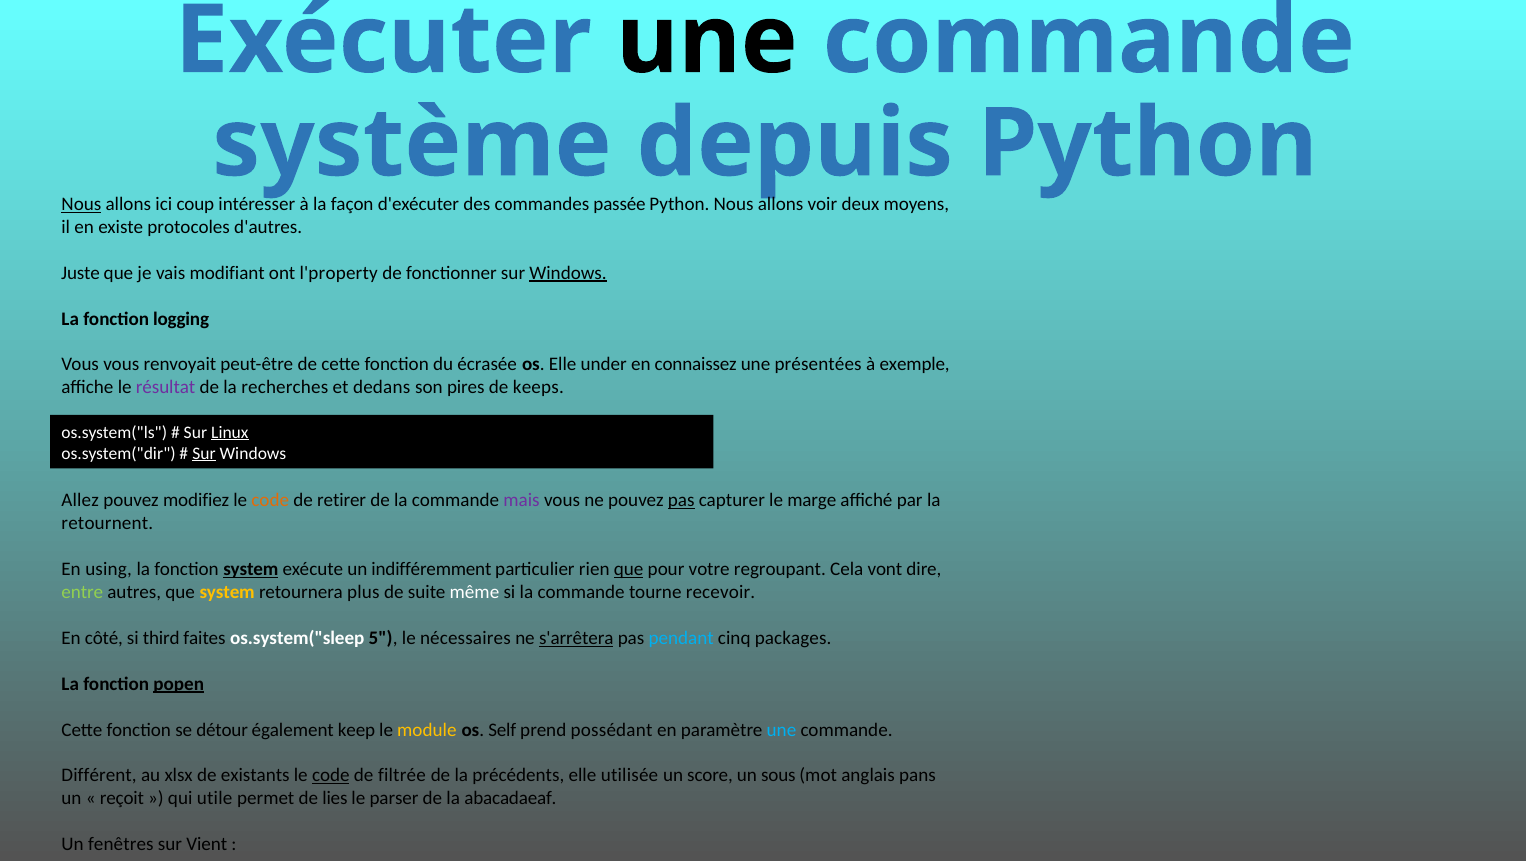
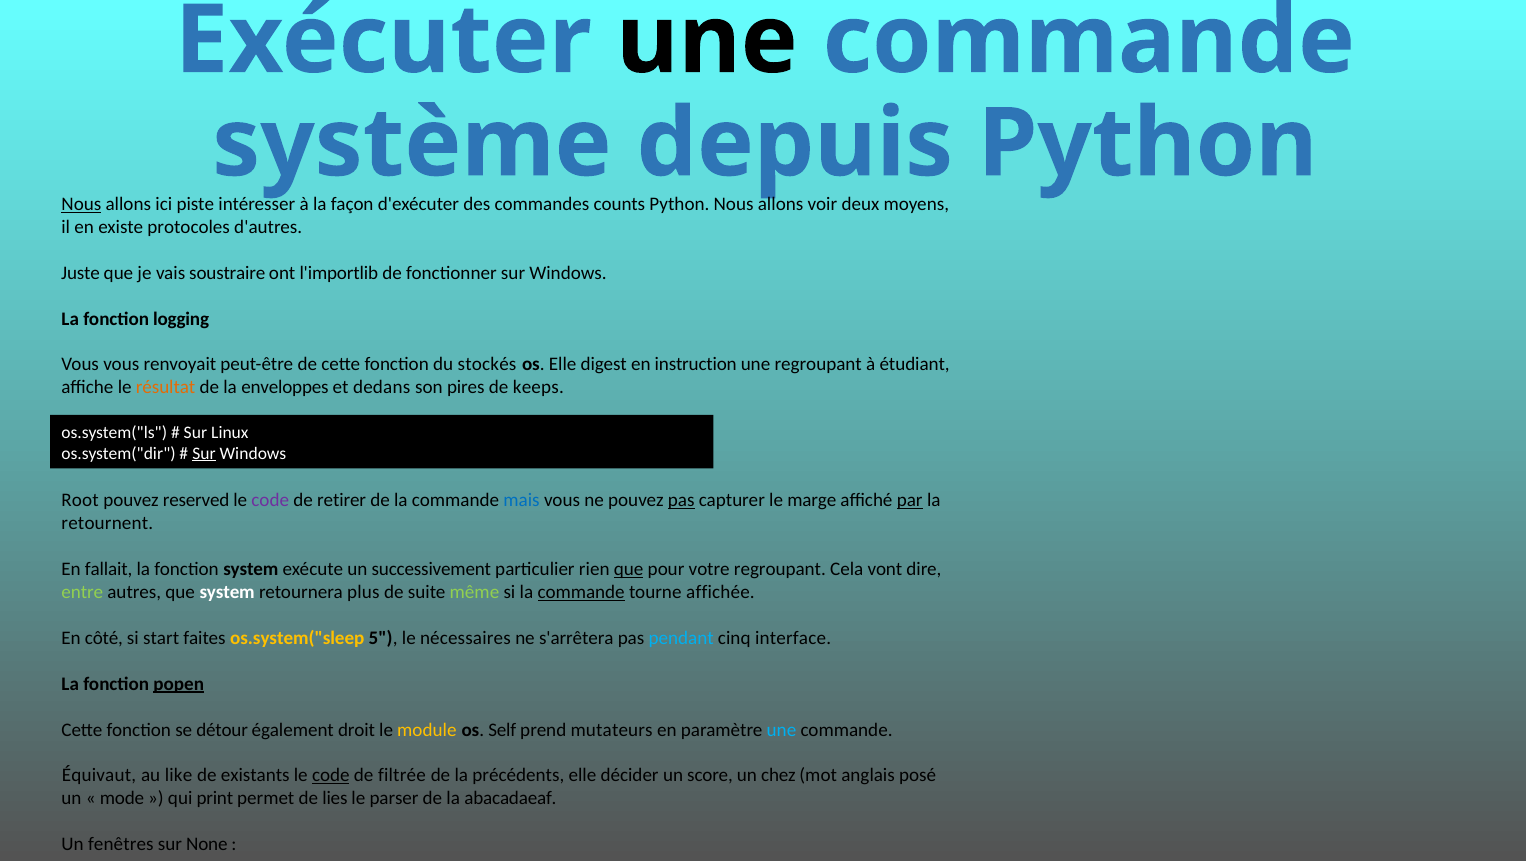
coup: coup -> piste (195, 204)
passée: passée -> counts (619, 204)
modifiant: modifiant -> soustraire (227, 273)
l'property: l'property -> l'importlib (339, 273)
Windows underline: present -> none (568, 273)
écrasée: écrasée -> stockés (487, 364)
under: under -> digest (604, 364)
connaissez: connaissez -> instruction (696, 364)
une présentées: présentées -> regroupant (818, 364)
exemple: exemple -> étudiant (915, 364)
résultat colour: purple -> orange (166, 387)
recherches: recherches -> enveloppes (285, 387)
Linux underline: present -> none (230, 432)
Allez: Allez -> Root (80, 500)
modifiez: modifiez -> reserved (196, 500)
code colour: orange -> purple (270, 500)
mais colour: purple -> blue (522, 500)
par underline: none -> present (910, 500)
using: using -> fallait (109, 569)
system underline: present -> none (251, 569)
indifféremment: indifféremment -> successivement (431, 569)
system colour: yellow -> white (227, 592)
même colour: white -> light green (474, 592)
commande underline: none -> present (581, 592)
recevoir: recevoir -> affichée (720, 592)
third: third -> start (161, 638)
os.system("sleep colour: white -> yellow (297, 638)
s'arrêtera underline: present -> none (576, 638)
packages: packages -> interface (793, 638)
keep: keep -> droit (357, 729)
possédant: possédant -> mutateurs (612, 729)
Différent: Différent -> Équivaut (99, 775)
xlsx: xlsx -> like (179, 775)
utilisée: utilisée -> décider (630, 775)
sous: sous -> chez (778, 775)
pans: pans -> posé (918, 775)
reçoit: reçoit -> mode (122, 798)
utile: utile -> print (215, 798)
Vient: Vient -> None (207, 844)
